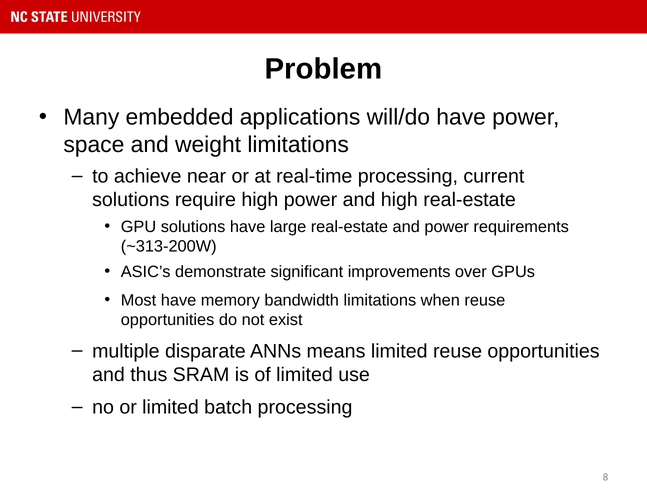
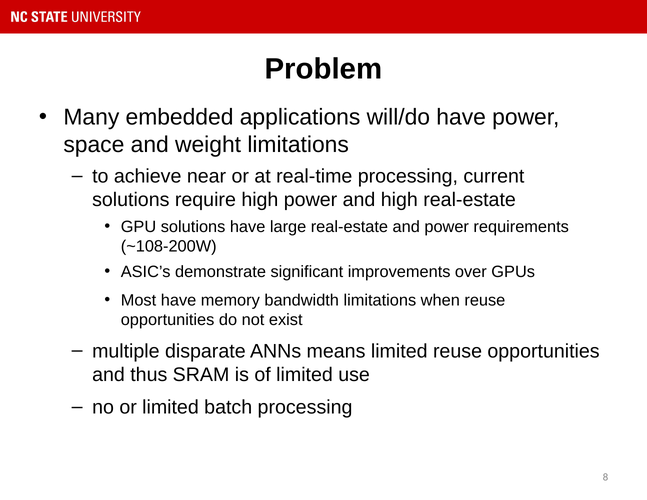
~313-200W: ~313-200W -> ~108-200W (169, 246)
